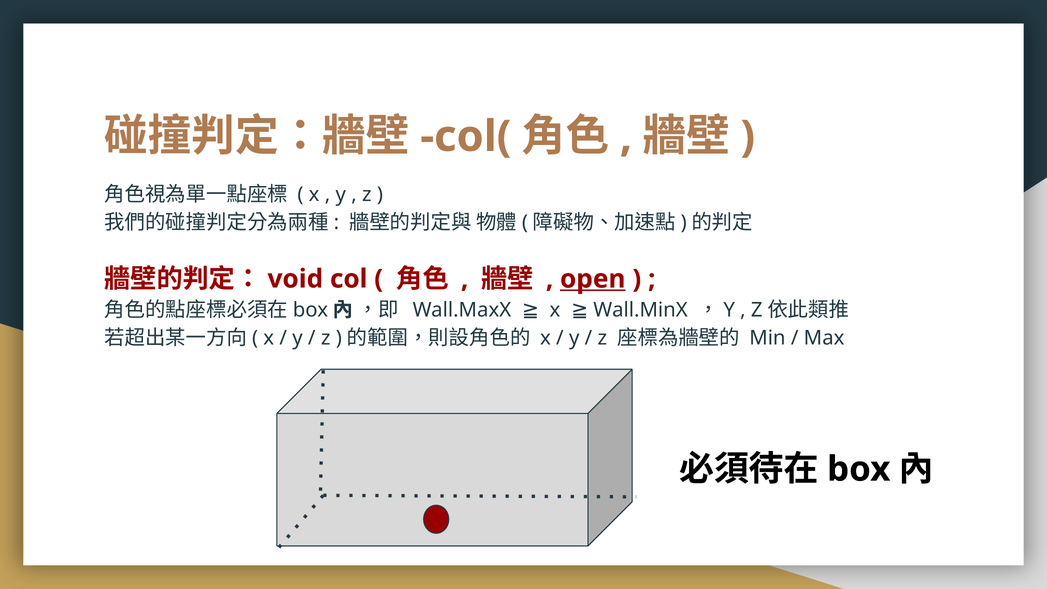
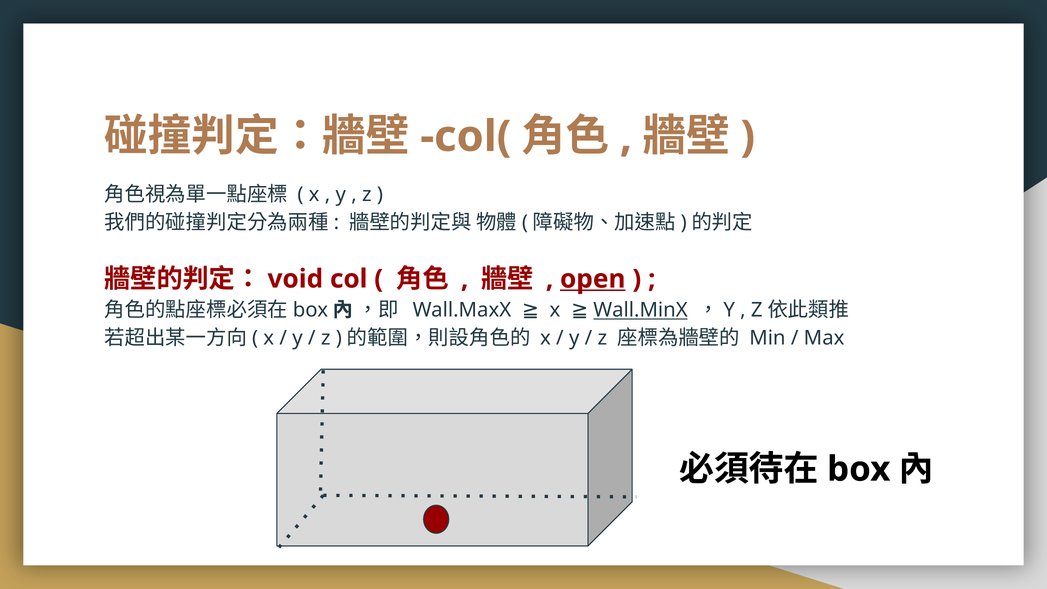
Wall.MinX underline: none -> present (640, 310)
